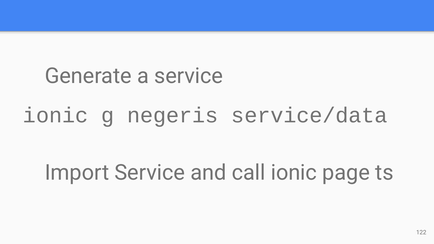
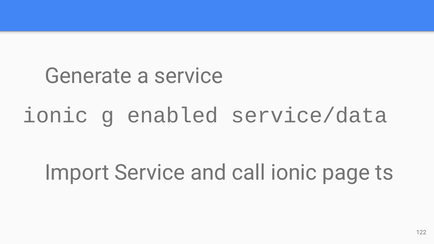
negeris: negeris -> enabled (173, 115)
